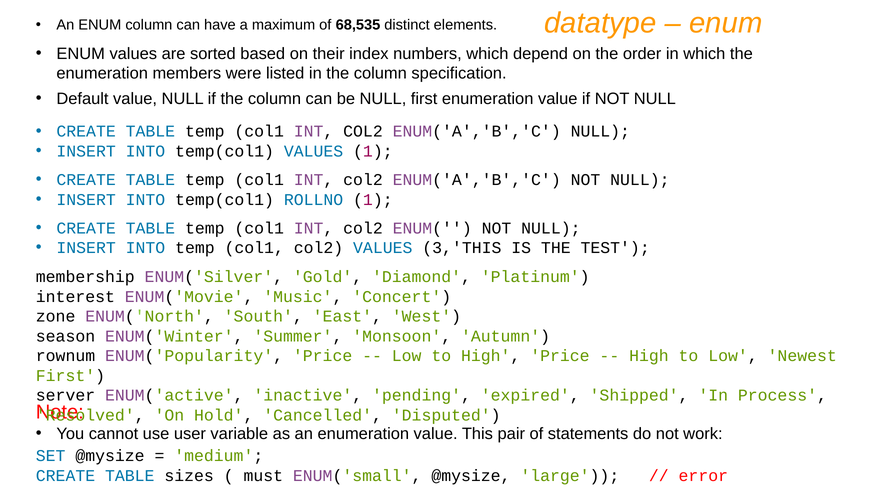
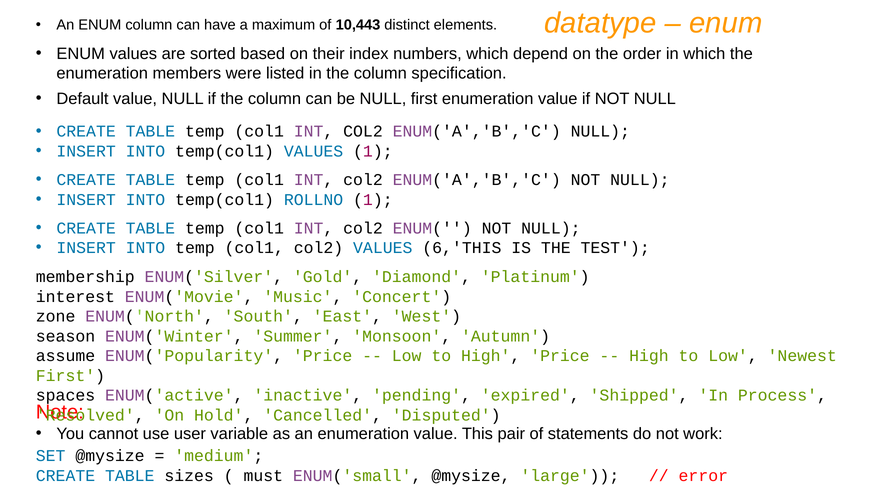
68,535: 68,535 -> 10,443 (358, 25)
3,'THIS: 3,'THIS -> 6,'THIS (462, 248)
rownum: rownum -> assume (66, 356)
server: server -> spaces (66, 396)
